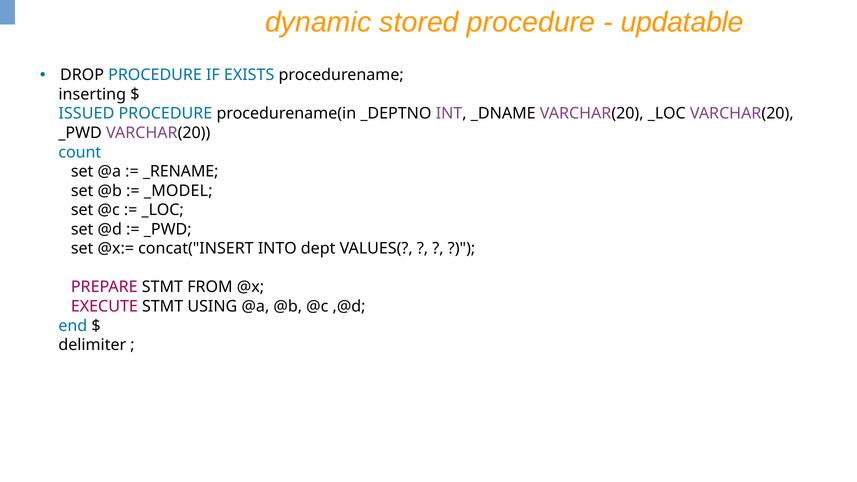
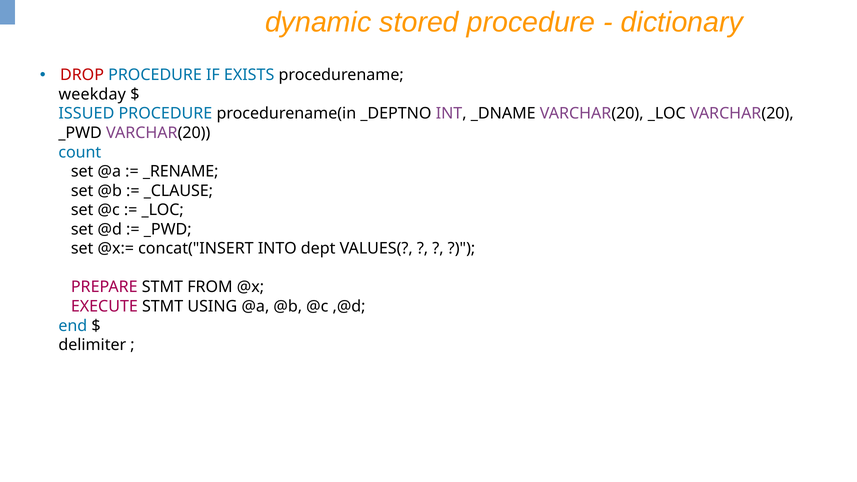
updatable: updatable -> dictionary (682, 22)
DROP colour: black -> red (82, 75)
inserting: inserting -> weekday (92, 94)
_MODEL: _MODEL -> _CLAUSE (178, 191)
